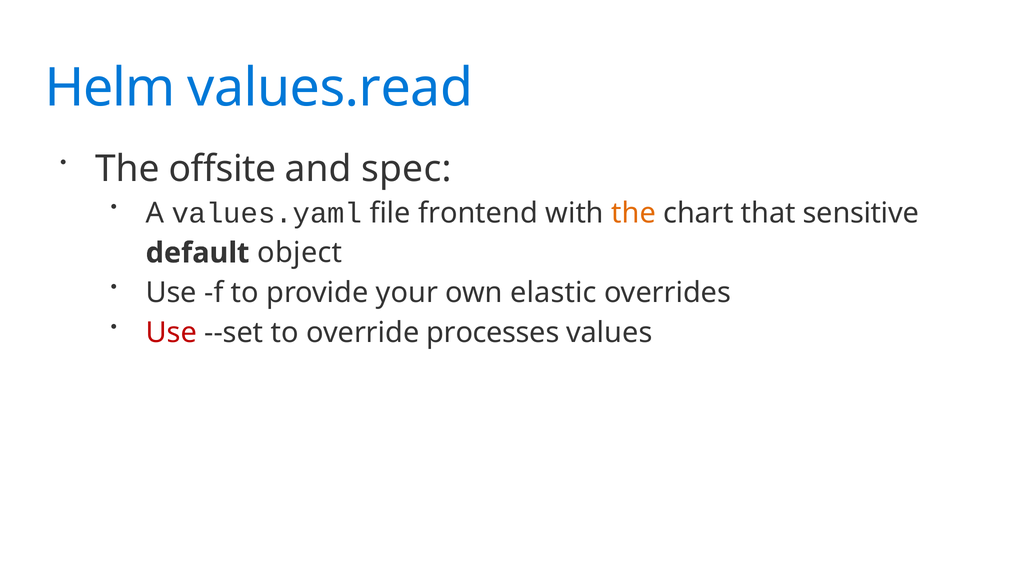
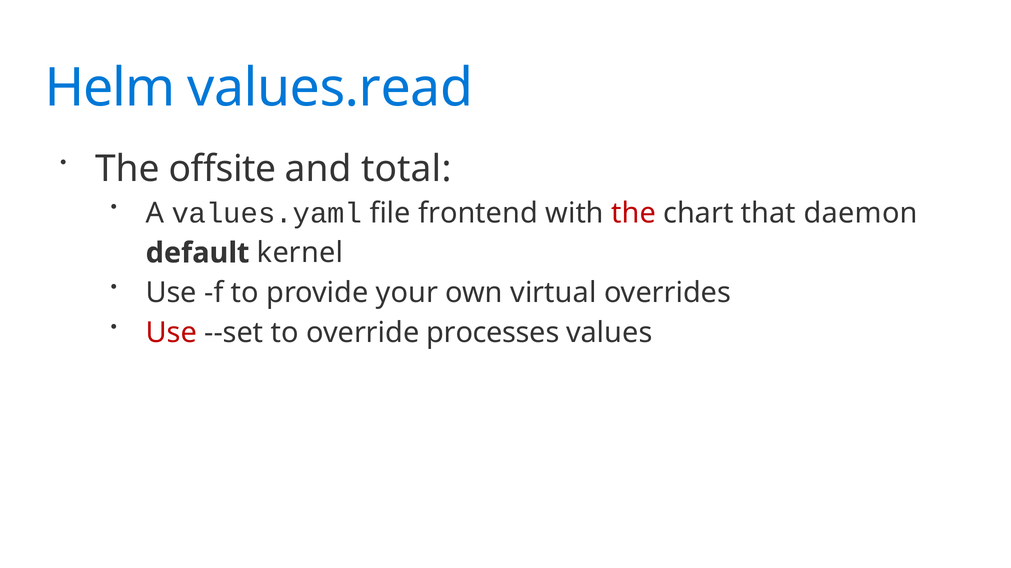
spec: spec -> total (406, 169)
the colour: orange -> red (634, 213)
sensitive: sensitive -> daemon (861, 213)
object: object -> kernel (300, 253)
elastic: elastic -> virtual (553, 293)
